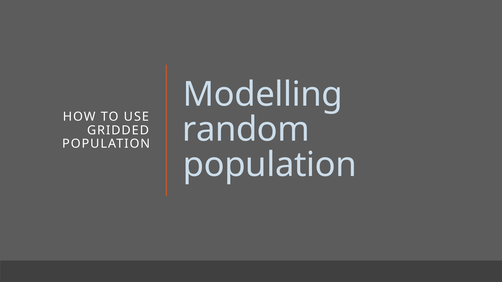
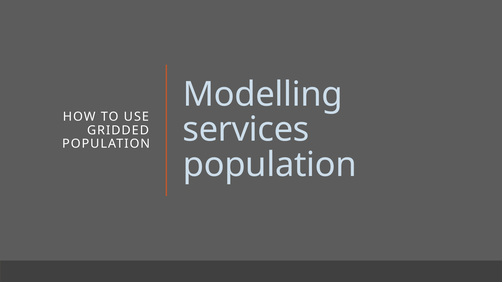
random: random -> services (246, 130)
